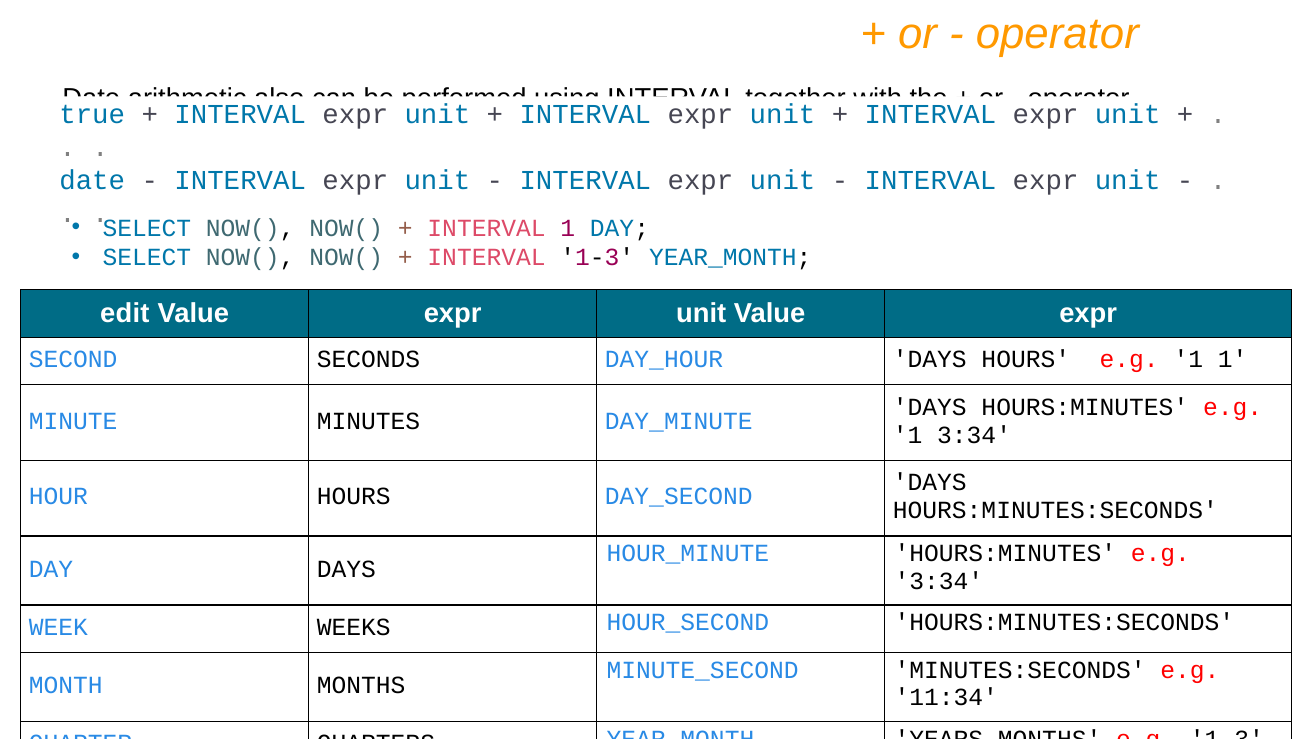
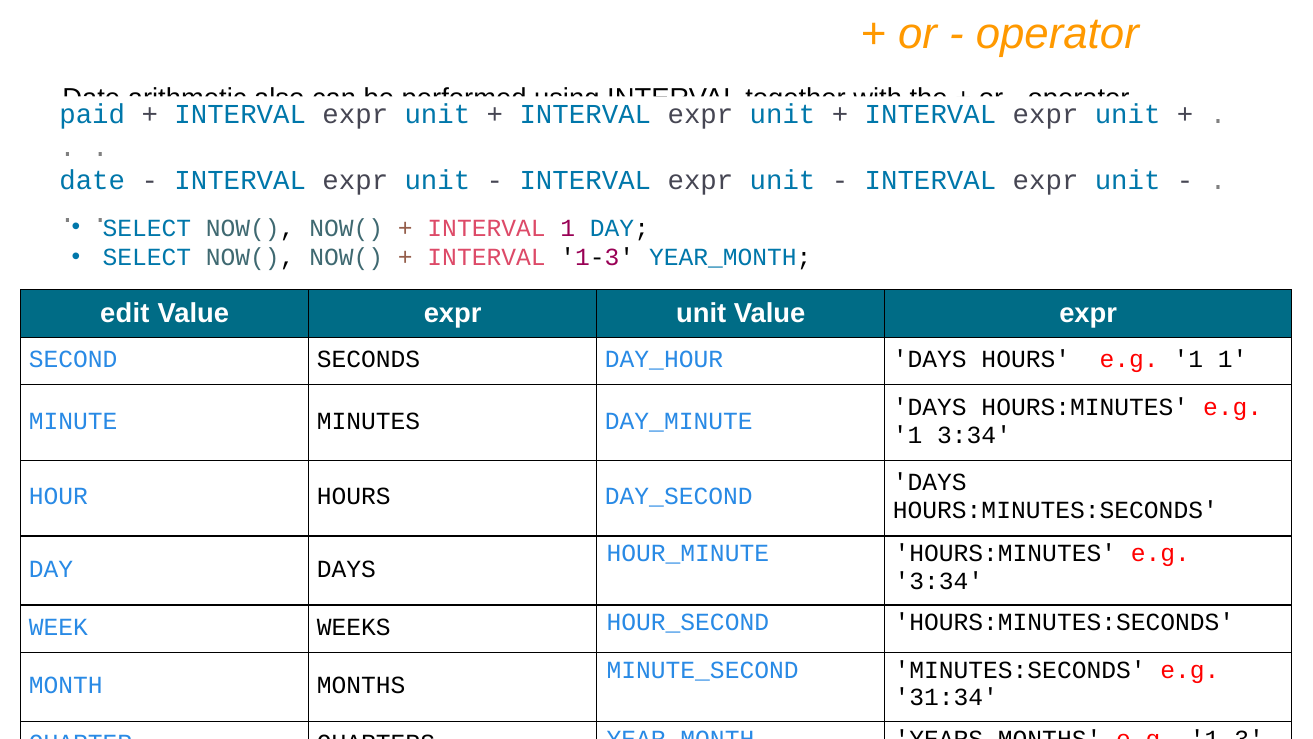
true: true -> paid (92, 115)
11:34: 11:34 -> 31:34 (946, 697)
